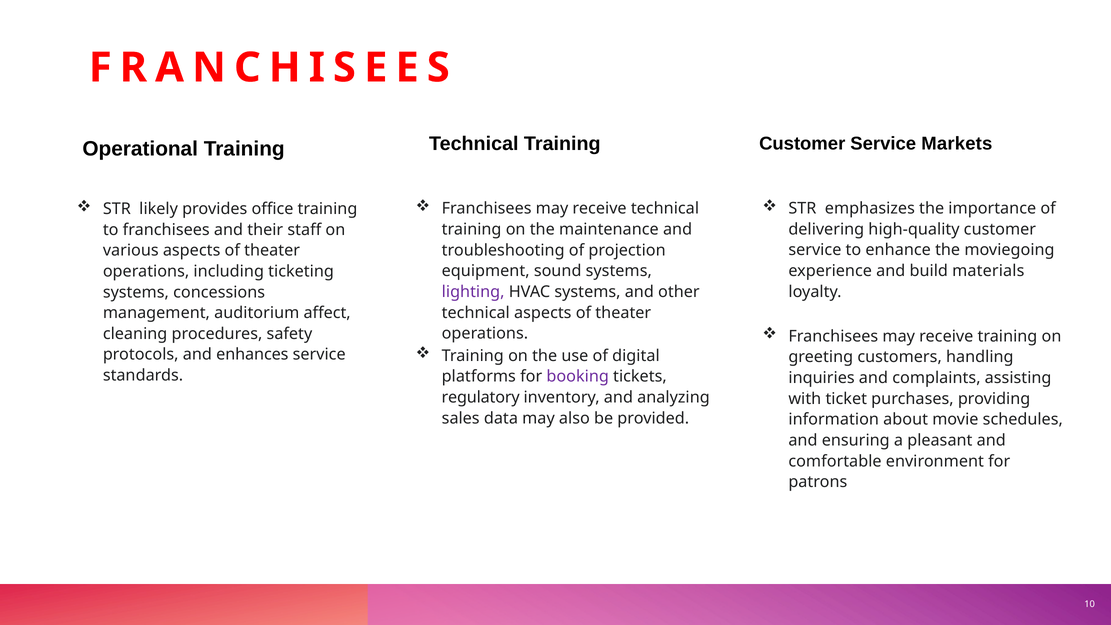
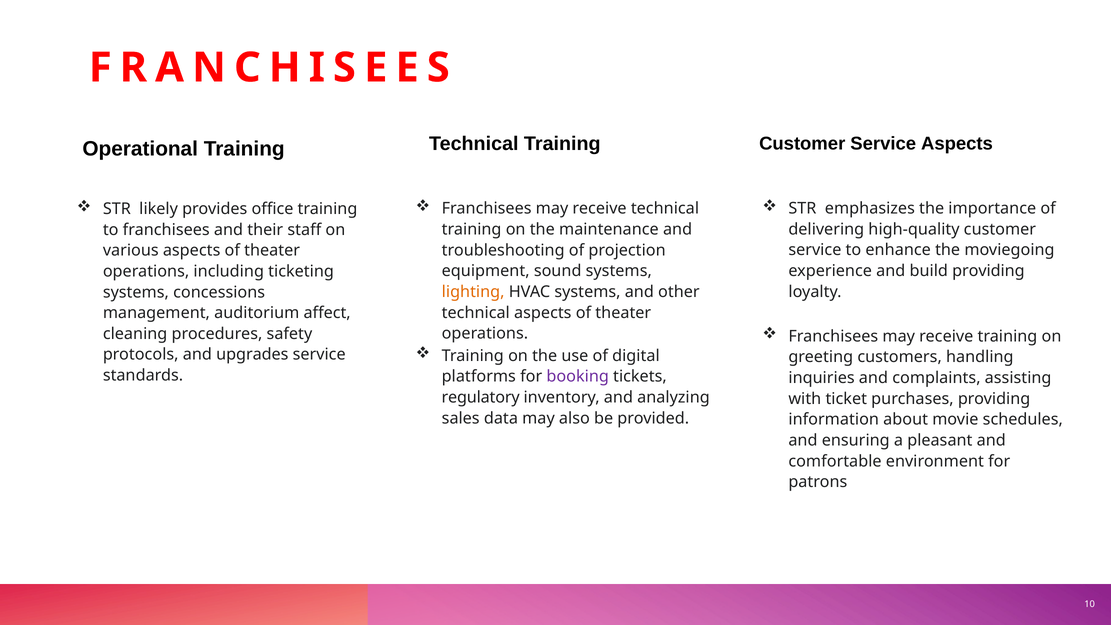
Service Markets: Markets -> Aspects (957, 144)
build materials: materials -> providing (988, 271)
lighting colour: purple -> orange (473, 292)
enhances: enhances -> upgrades (252, 355)
